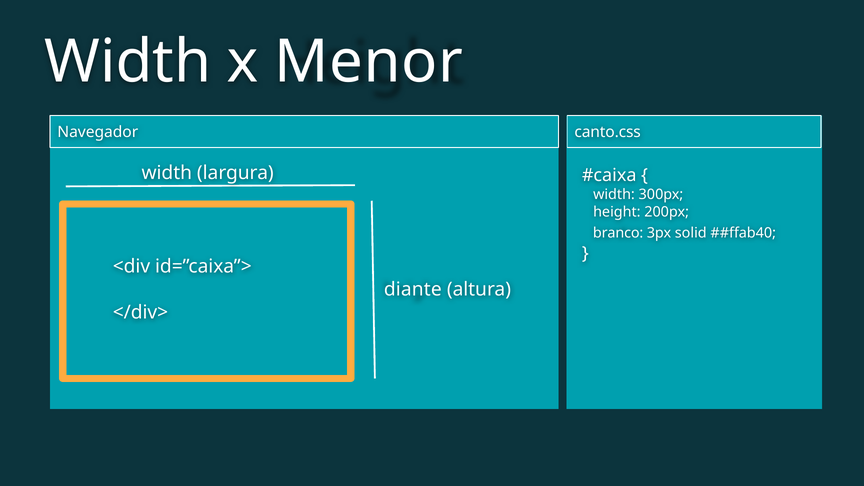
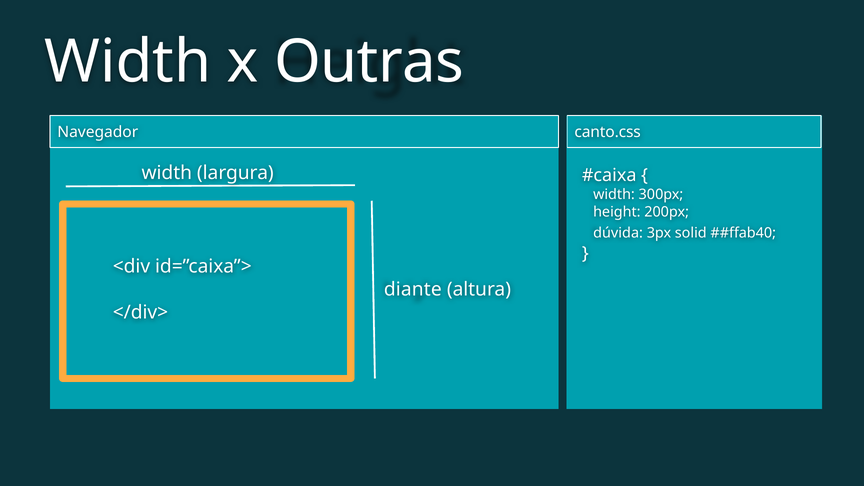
Menor: Menor -> Outras (369, 62)
branco: branco -> dúvida (618, 233)
